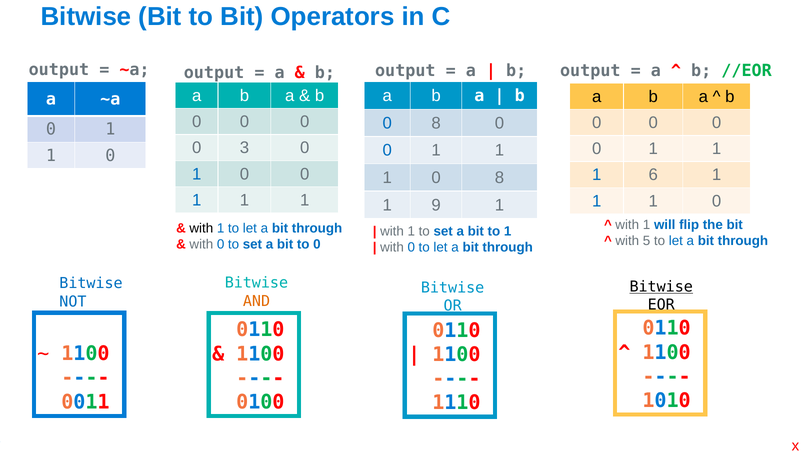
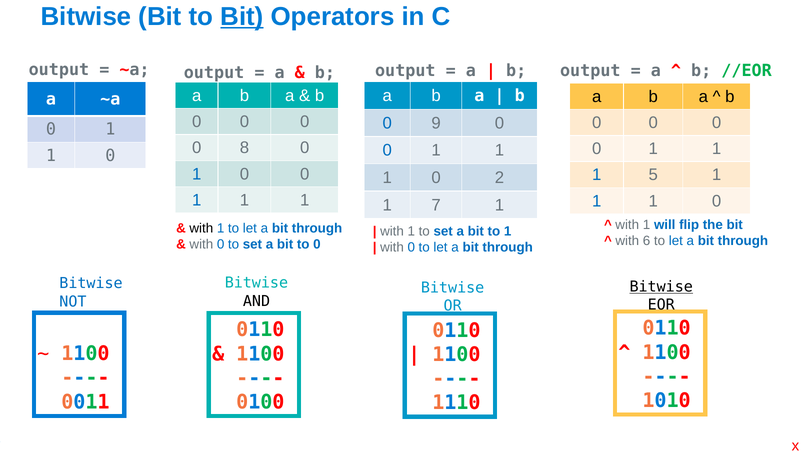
Bit underline: none -> present (242, 17)
8: 8 -> 9 (436, 123)
0 3: 3 -> 8 (244, 148)
6: 6 -> 5 (653, 175)
1 0 8: 8 -> 2 (500, 178)
9: 9 -> 7 (436, 205)
5: 5 -> 6 (647, 241)
AND colour: orange -> black (256, 301)
